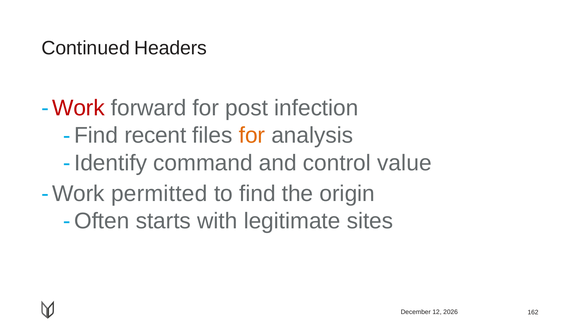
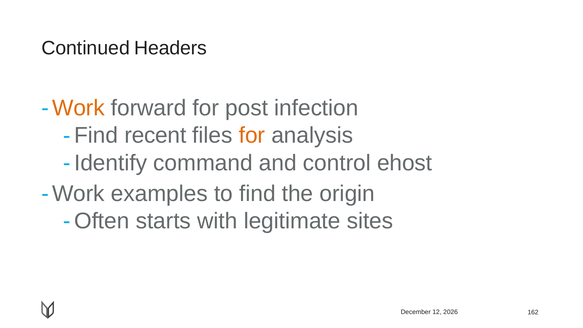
Work colour: red -> orange (79, 108)
value: value -> ehost (405, 163)
permitted: permitted -> examples (159, 193)
